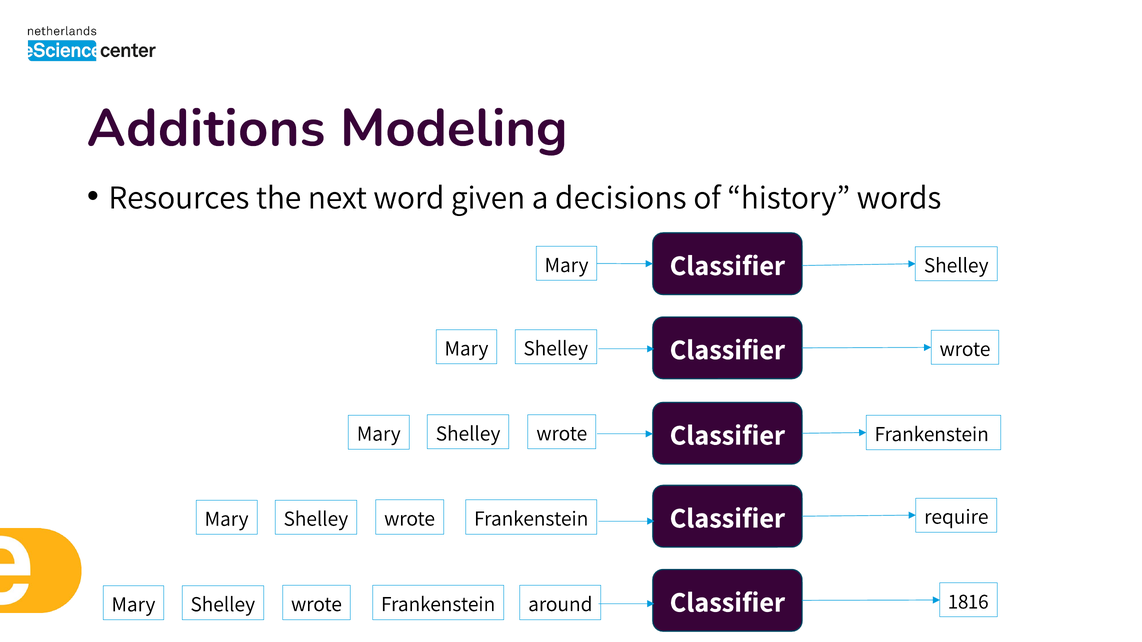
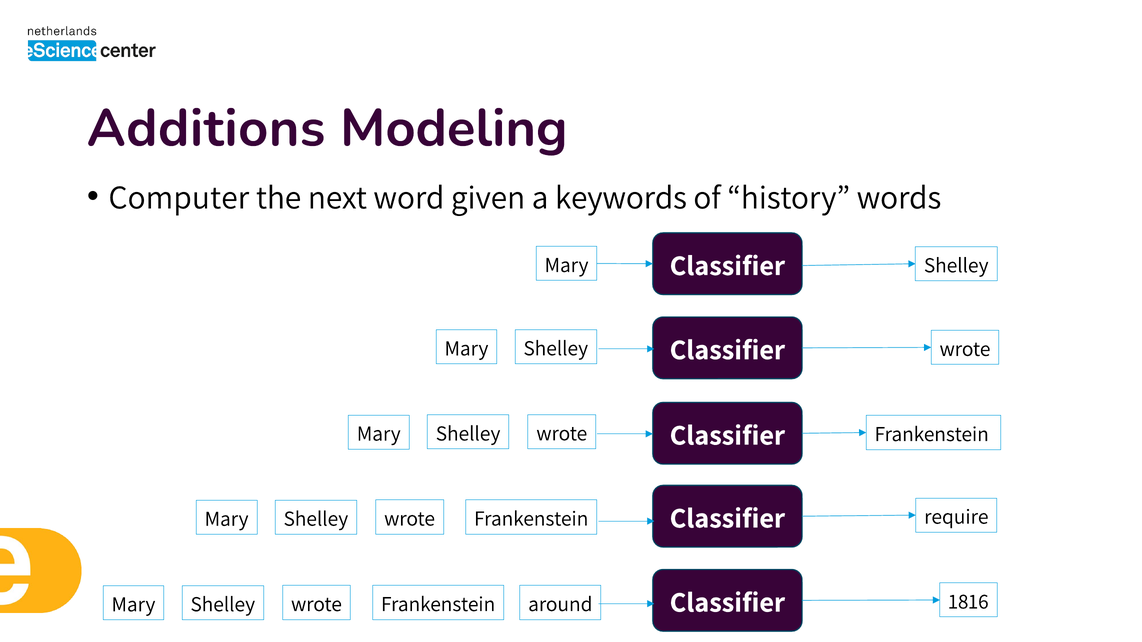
Resources: Resources -> Computer (179, 198)
decisions: decisions -> keywords (621, 198)
